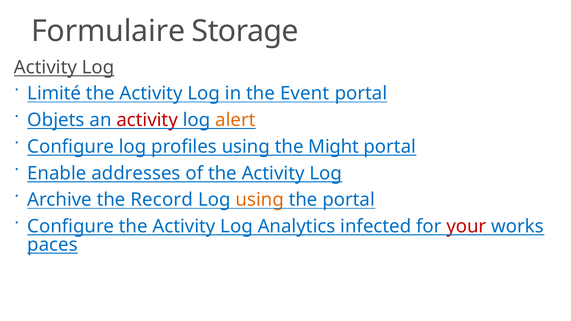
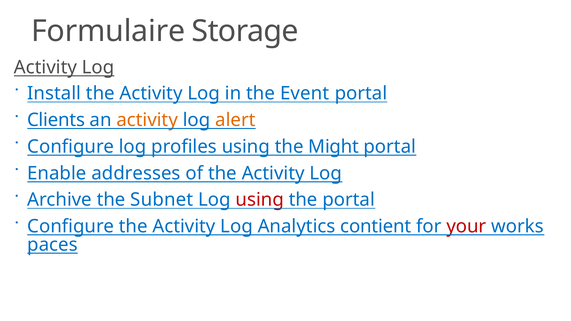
Limité: Limité -> Install (54, 94)
Objets: Objets -> Clients (56, 120)
activity colour: red -> orange (147, 120)
Record: Record -> Subnet (162, 200)
using colour: orange -> red (260, 200)
infected: infected -> contient (376, 227)
